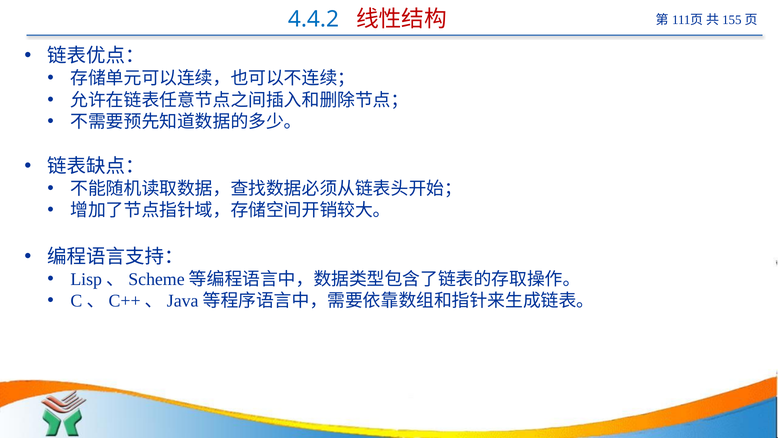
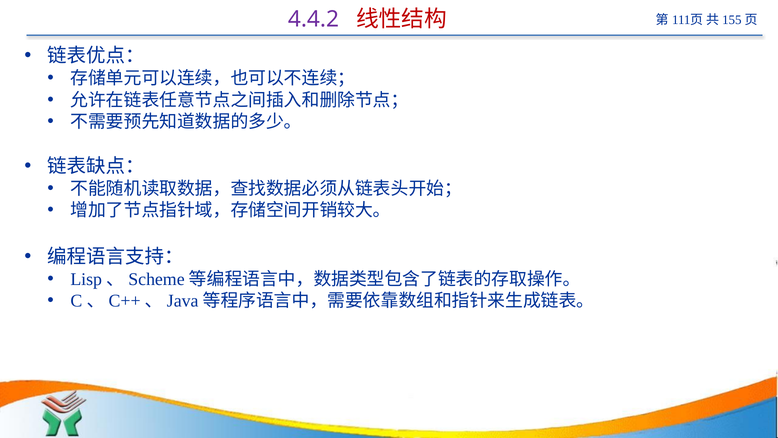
4.4.2 colour: blue -> purple (313, 19)
